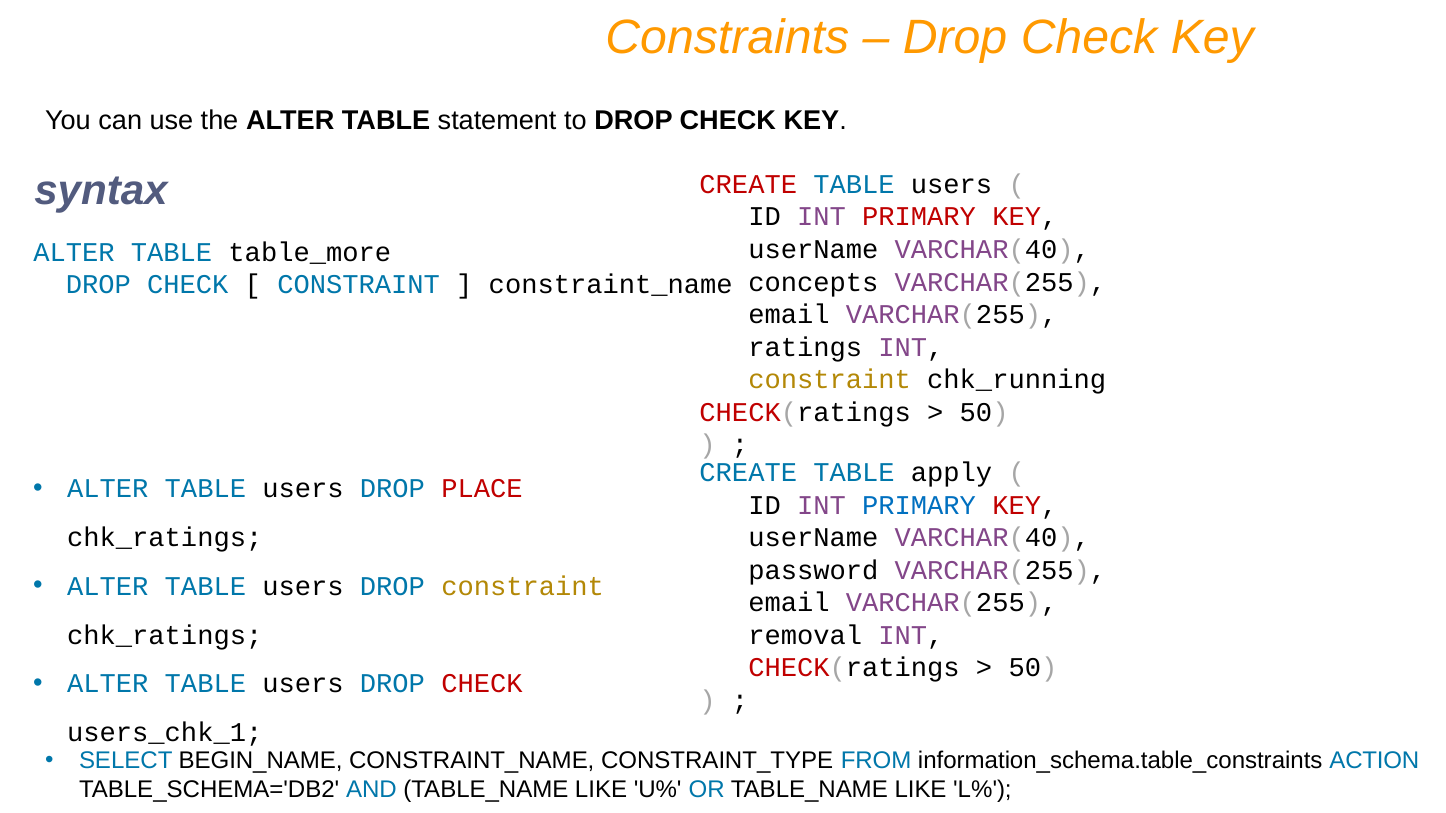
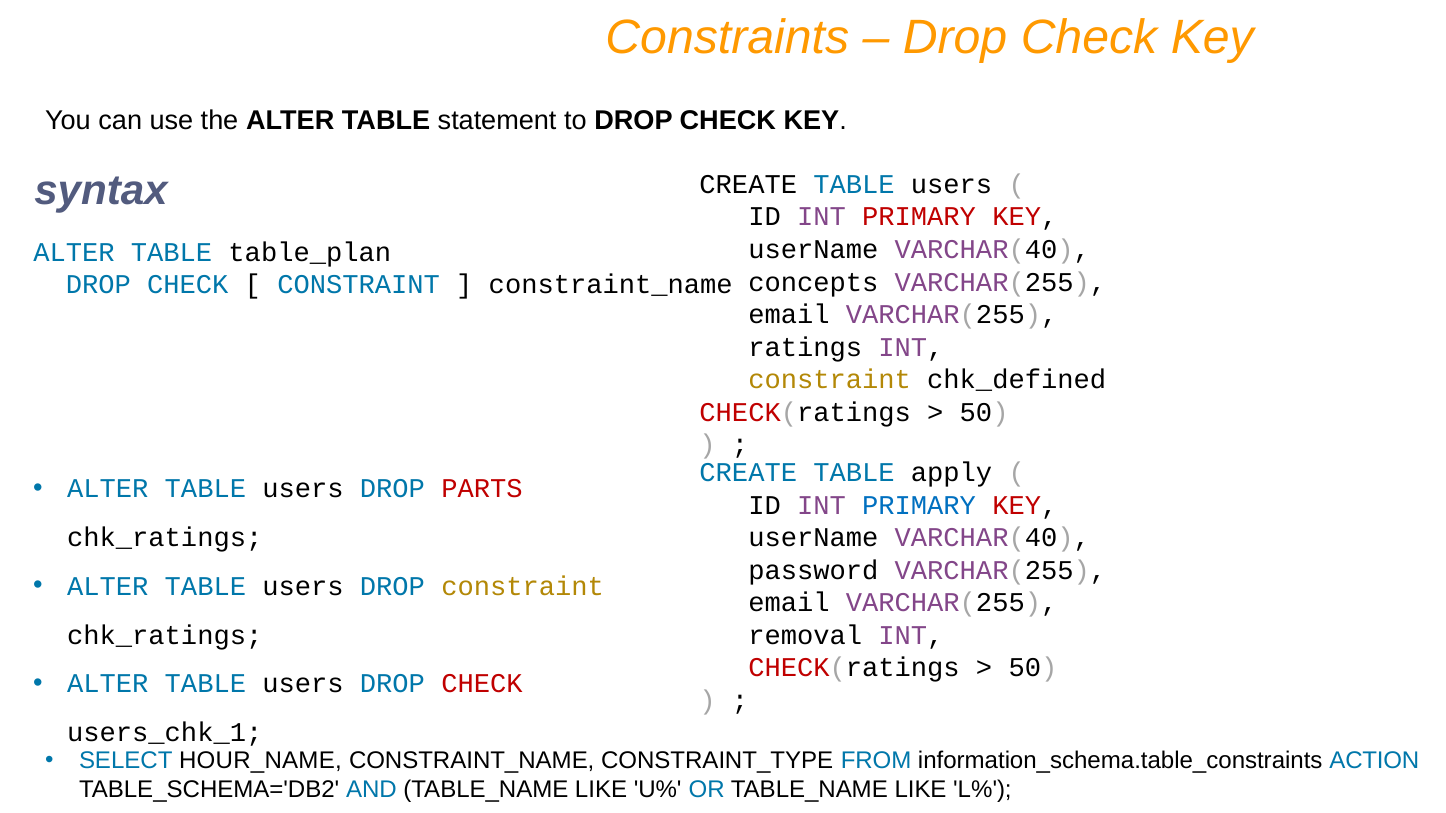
CREATE colour: red -> black (748, 185)
table_more: table_more -> table_plan (310, 252)
chk_running: chk_running -> chk_defined (1017, 380)
PLACE: PLACE -> PARTS (482, 489)
BEGIN_NAME: BEGIN_NAME -> HOUR_NAME (260, 761)
